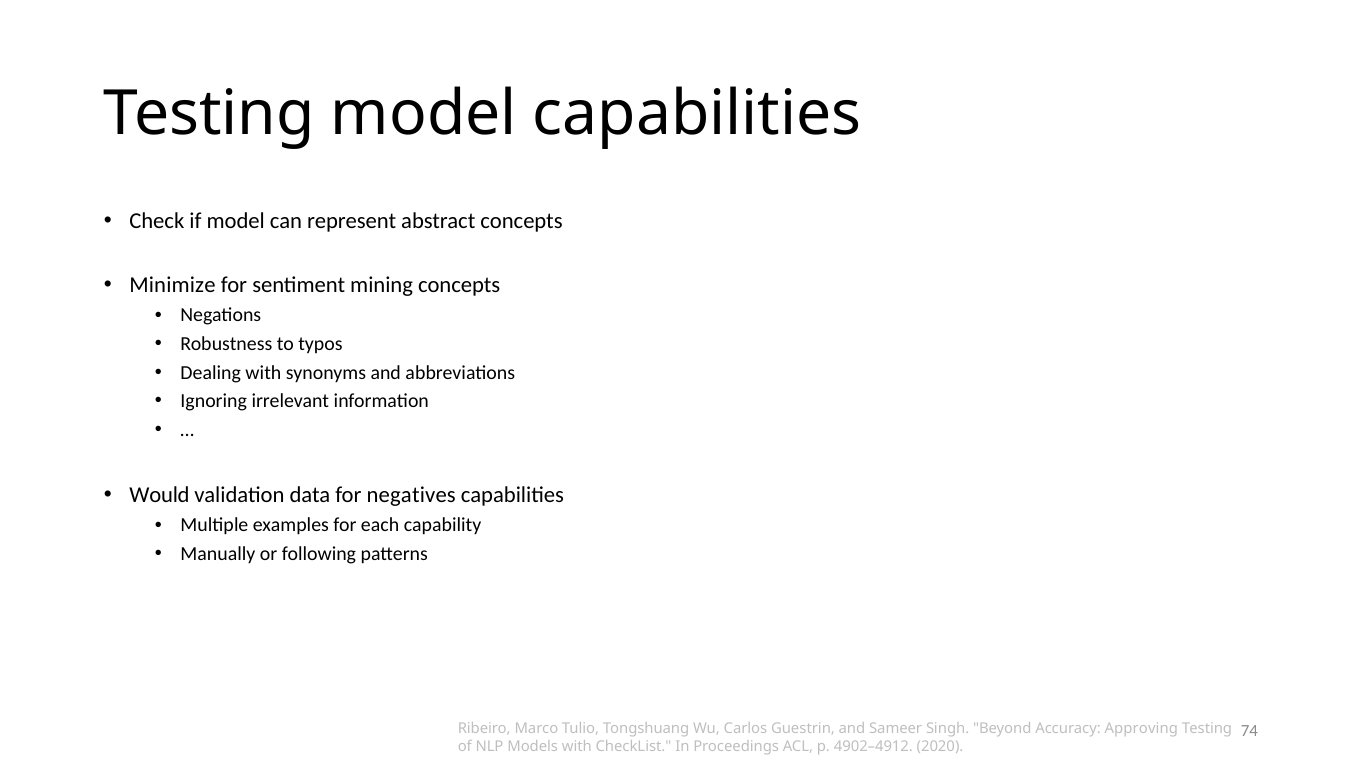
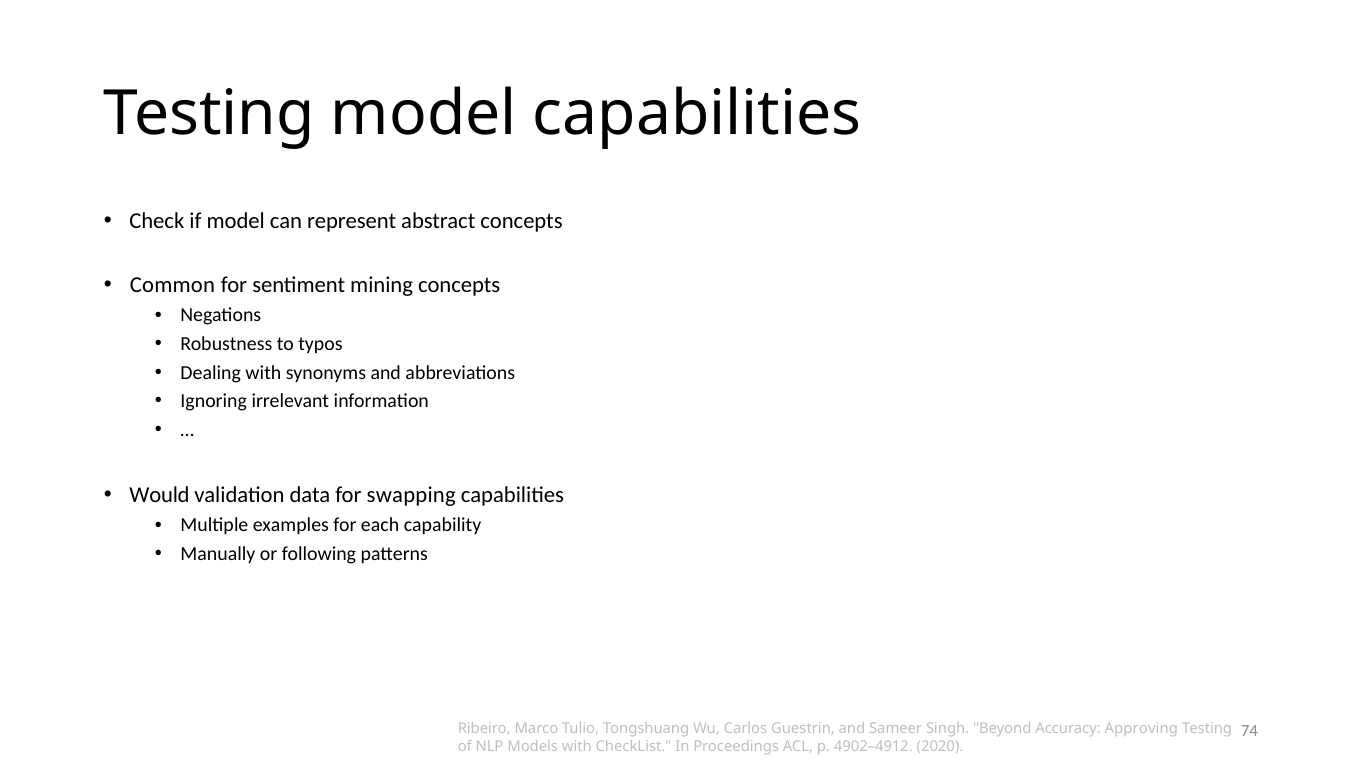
Minimize: Minimize -> Common (172, 285)
negatives: negatives -> swapping (411, 495)
